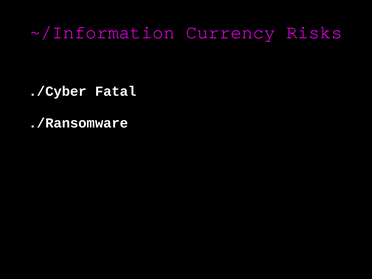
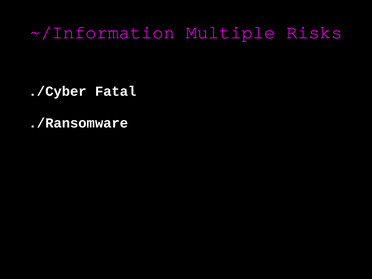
Currency: Currency -> Multiple (231, 32)
